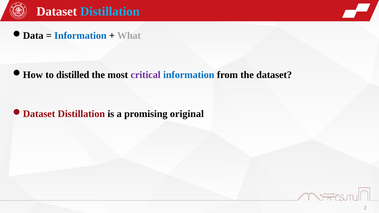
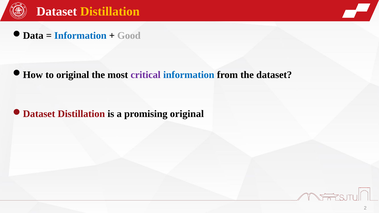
Distillation colour: light blue -> yellow (110, 12)
What: What -> Good (129, 36)
to distilled: distilled -> original (73, 75)
